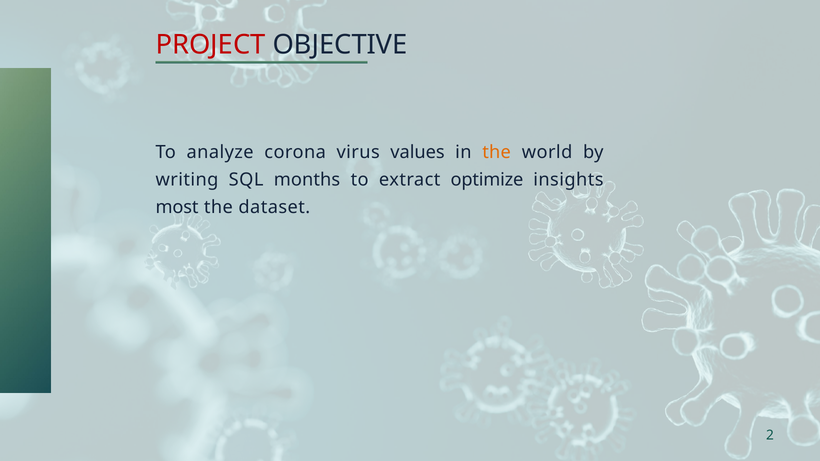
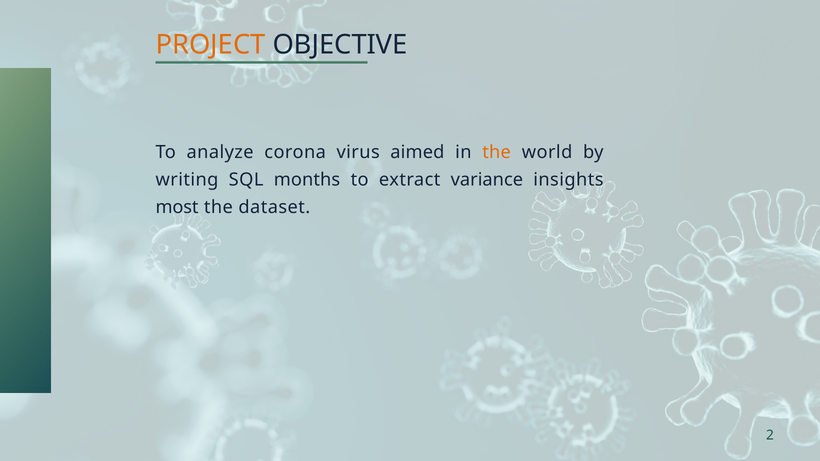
PROJECT colour: red -> orange (211, 45)
values: values -> aimed (417, 153)
optimize: optimize -> variance (487, 180)
